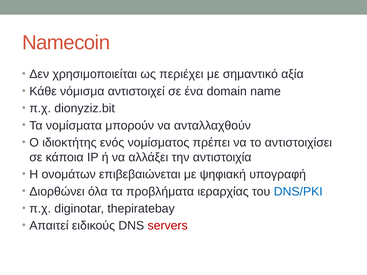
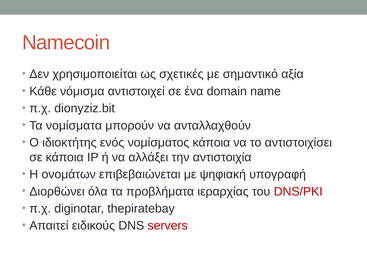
περιέχει: περιέχει -> σχετικές (181, 74)
νομίσματος πρέπει: πρέπει -> κάποια (211, 143)
DNS/PKI colour: blue -> red (298, 192)
